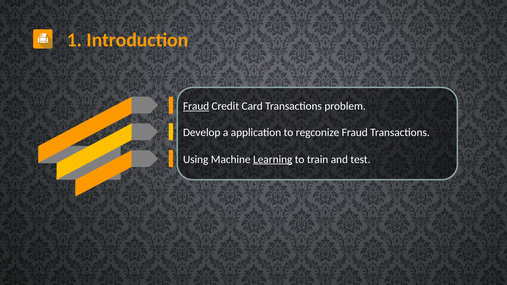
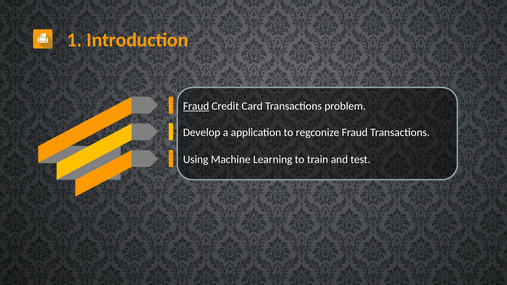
Learning underline: present -> none (273, 159)
